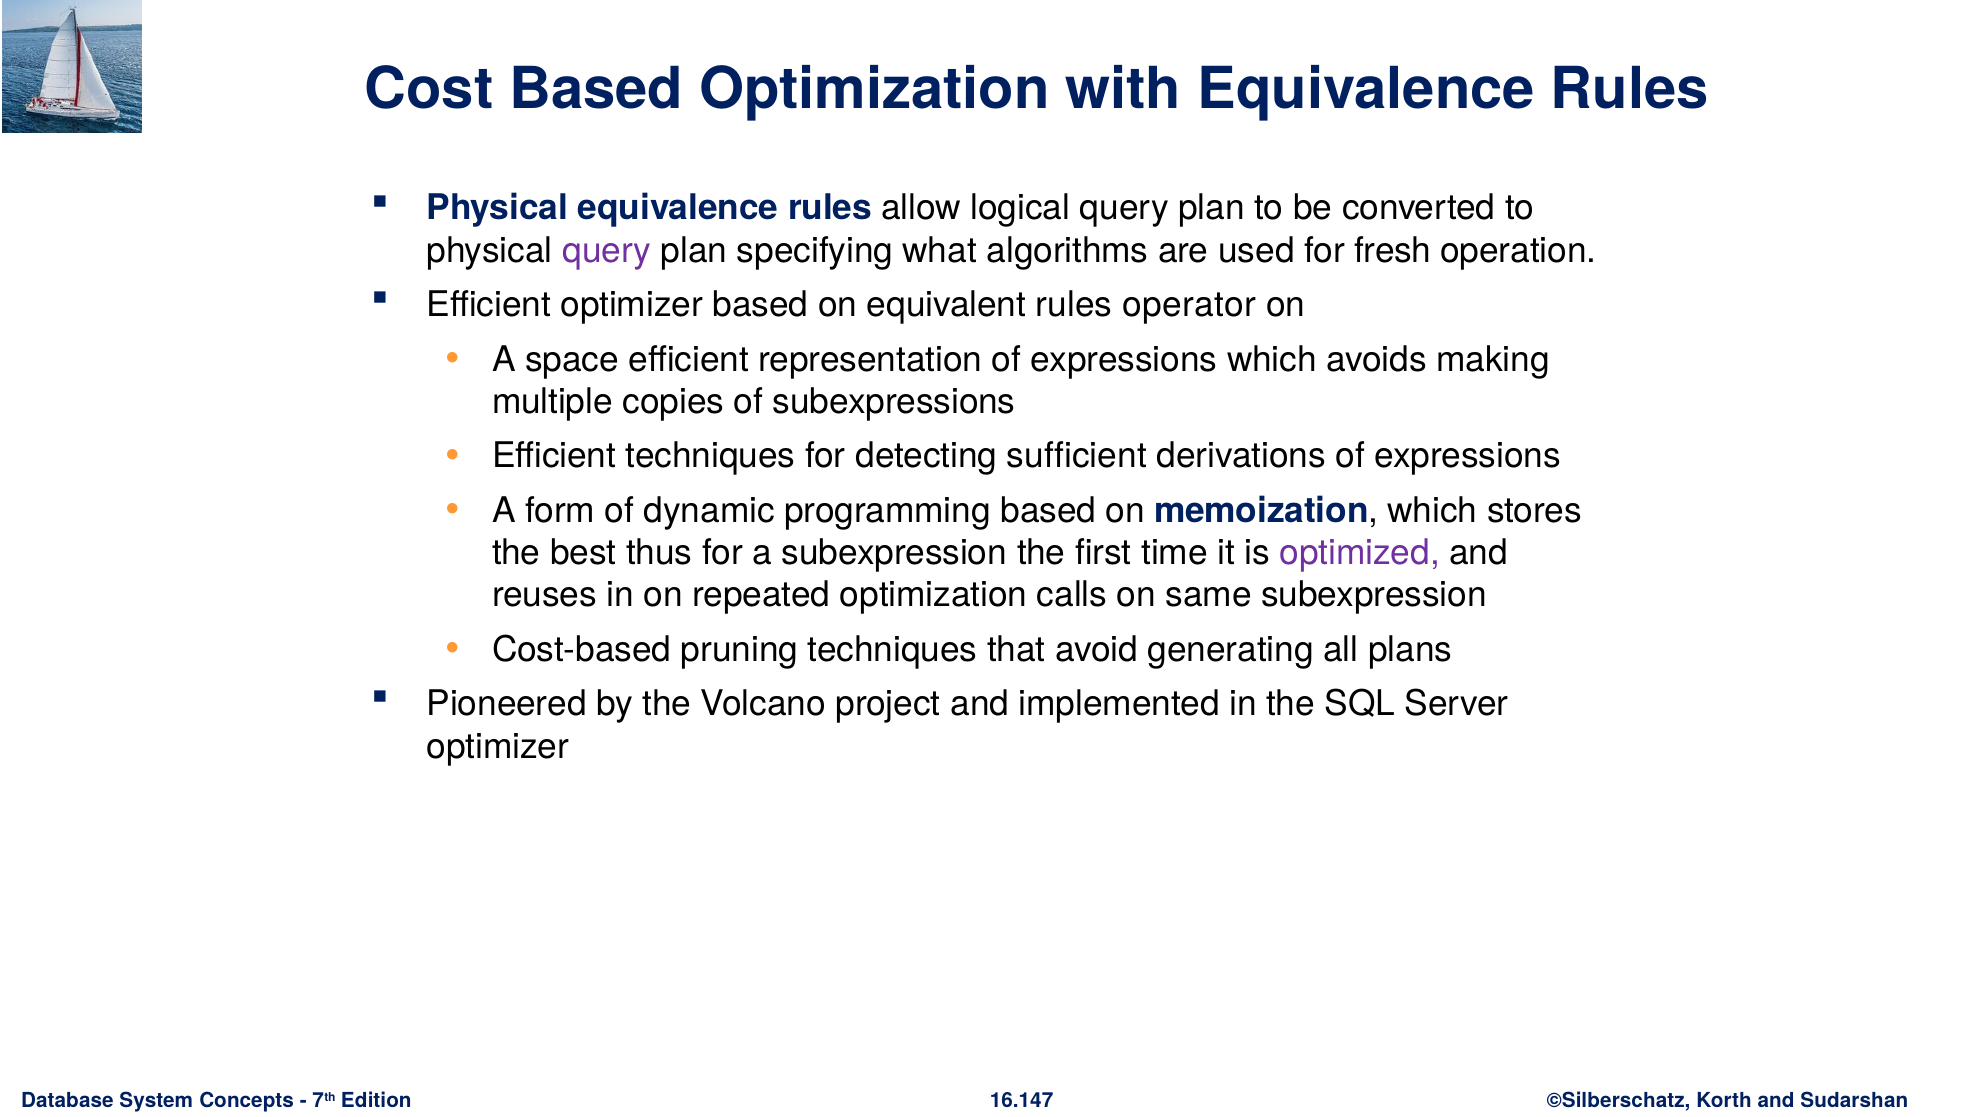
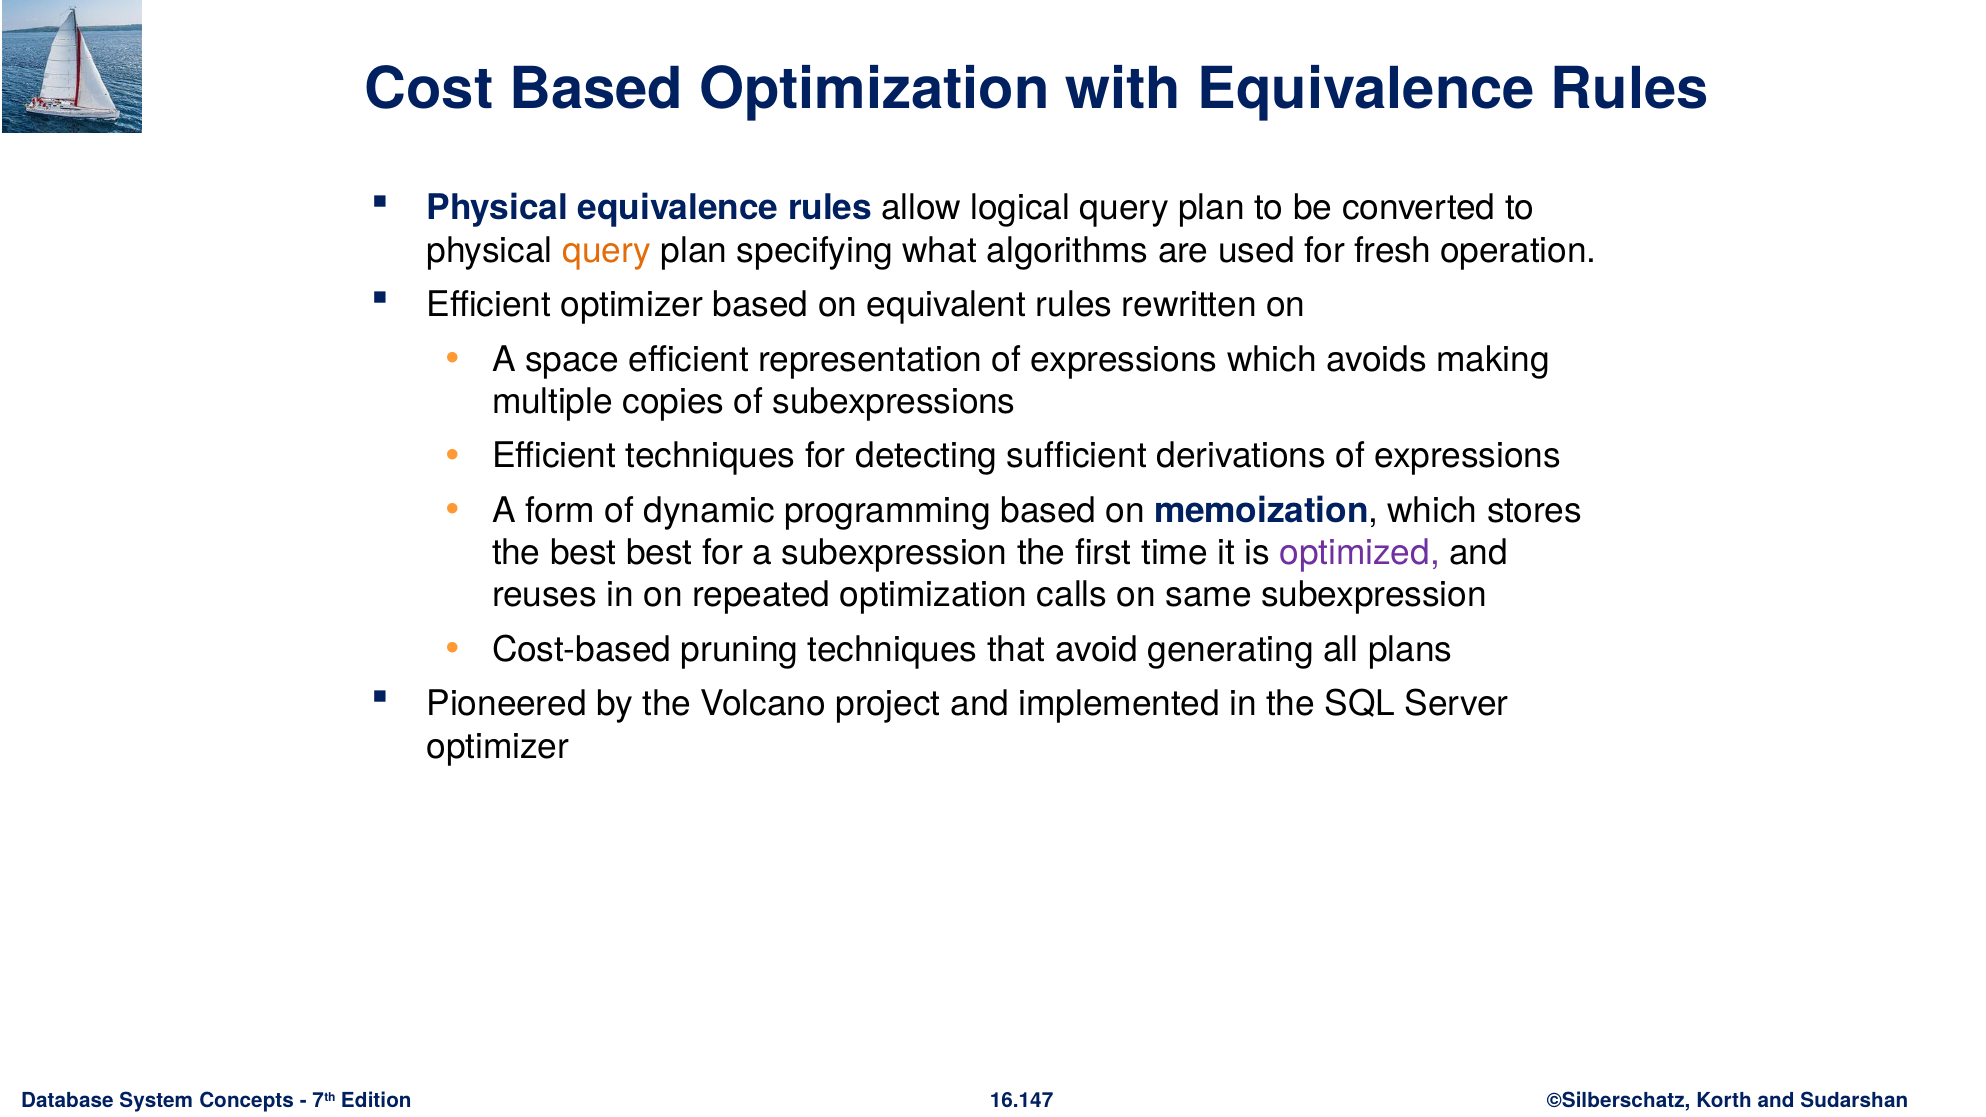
query colour: purple -> orange (607, 251)
operator: operator -> rewritten (1189, 305)
best thus: thus -> best (659, 553)
